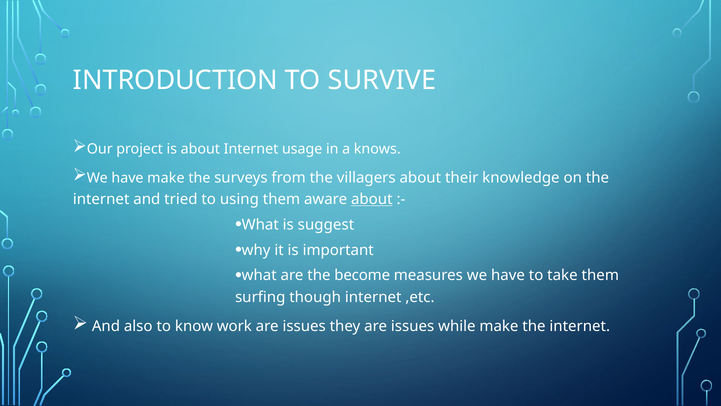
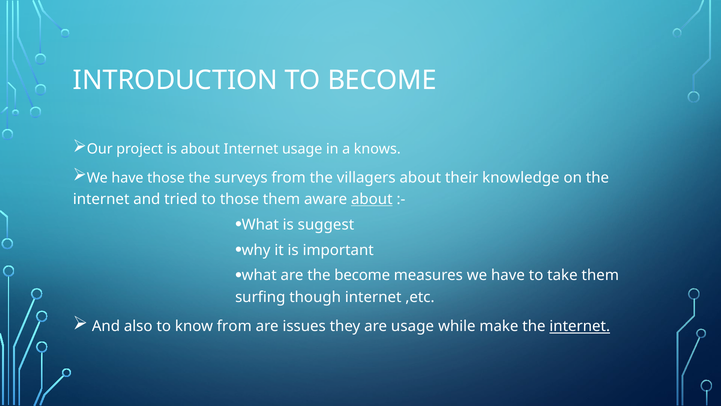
TO SURVIVE: SURVIVE -> BECOME (382, 80)
have make: make -> those (166, 178)
to using: using -> those (239, 199)
know work: work -> from (234, 326)
they are issues: issues -> usage (413, 326)
internet underline: none -> present (580, 326)
